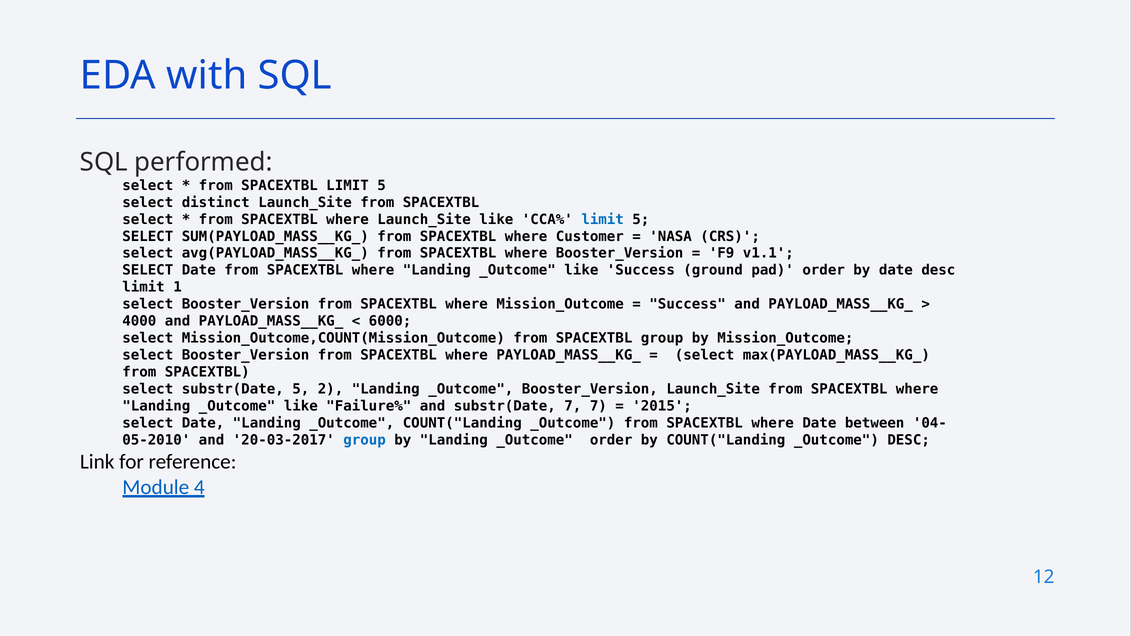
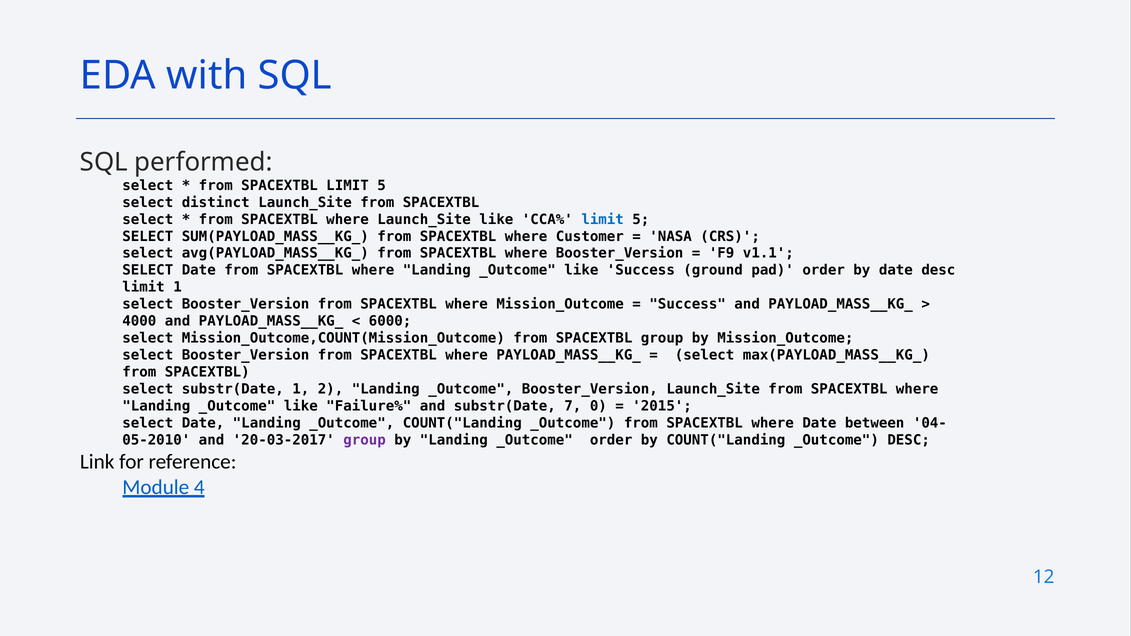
substr(Date 5: 5 -> 1 (301, 389)
7 7: 7 -> 0 (598, 406)
group colour: blue -> purple (365, 440)
